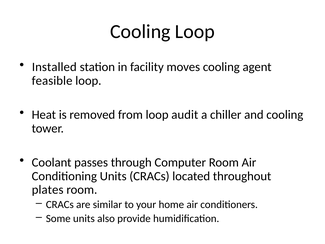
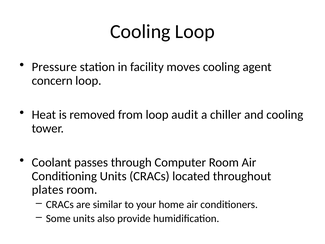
Installed: Installed -> Pressure (54, 67)
feasible: feasible -> concern (52, 81)
